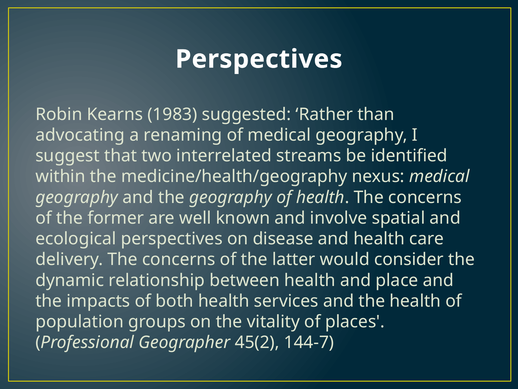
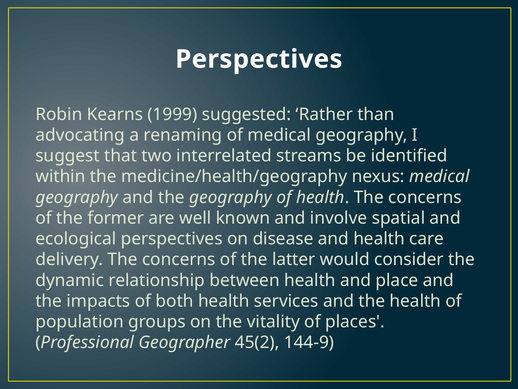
1983: 1983 -> 1999 (172, 114)
144-7: 144-7 -> 144-9 (309, 342)
